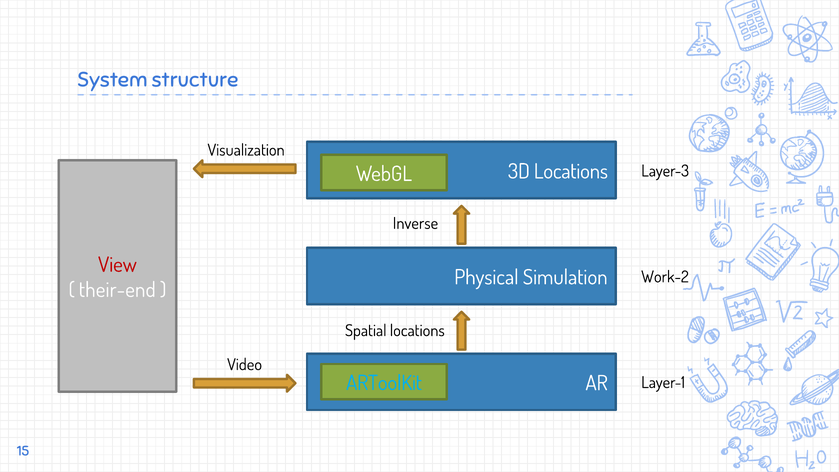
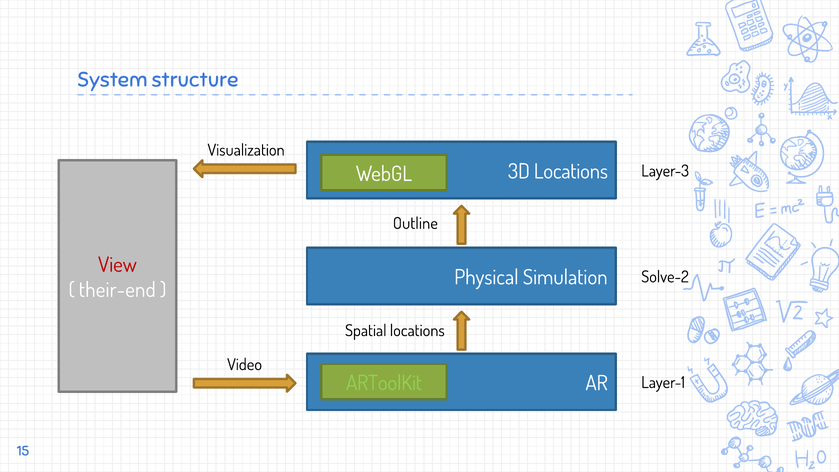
Inverse: Inverse -> Outline (415, 223)
Work-2: Work-2 -> Solve-2 (665, 277)
ARToolKit colour: light blue -> light green (384, 383)
